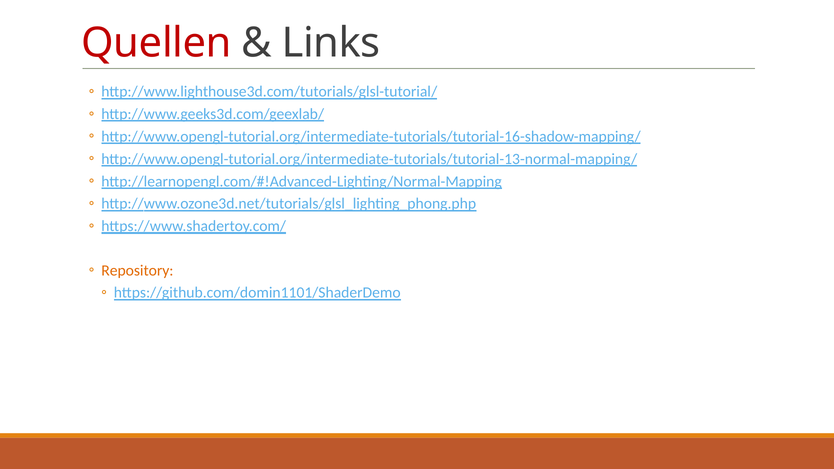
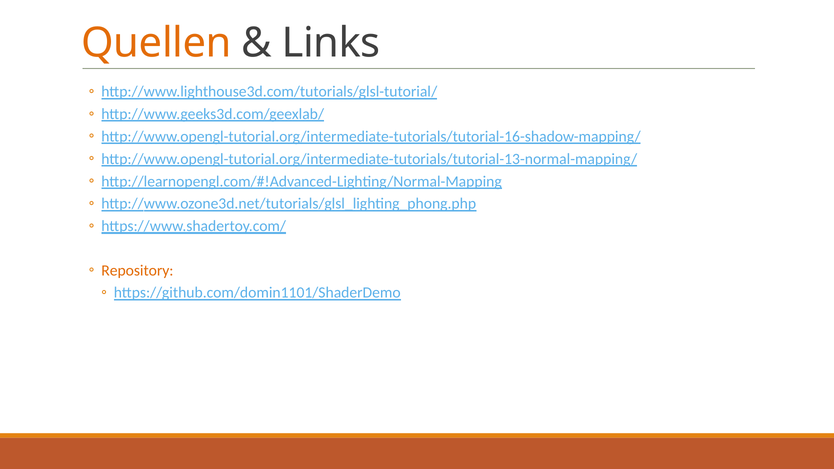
Quellen colour: red -> orange (156, 43)
